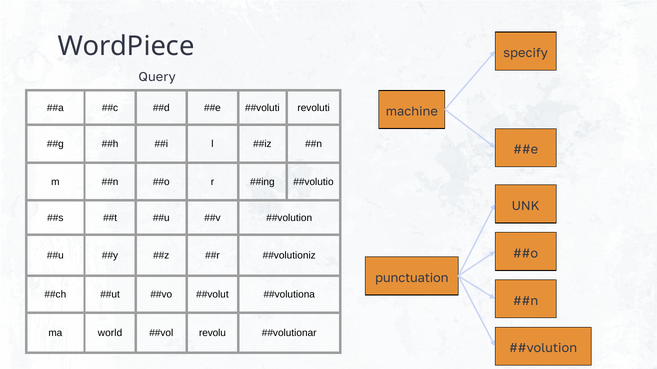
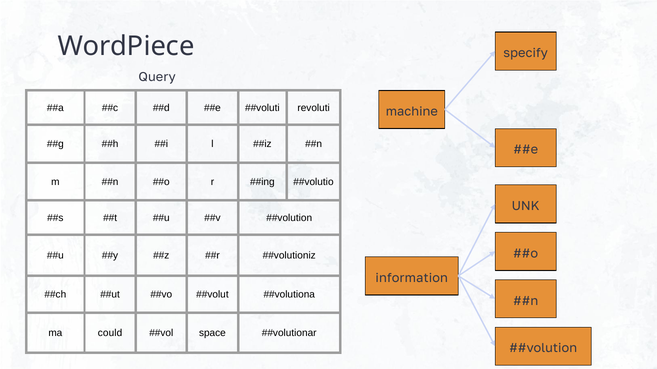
punctuation: punctuation -> information (412, 278)
world: world -> could (110, 333)
revolu: revolu -> space (212, 333)
